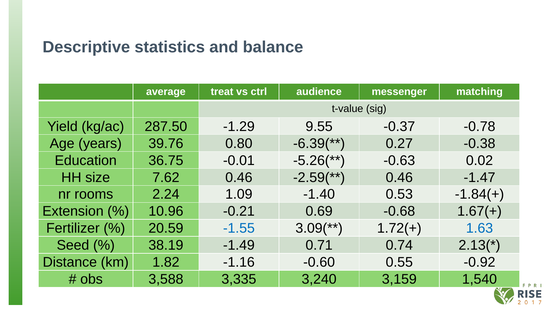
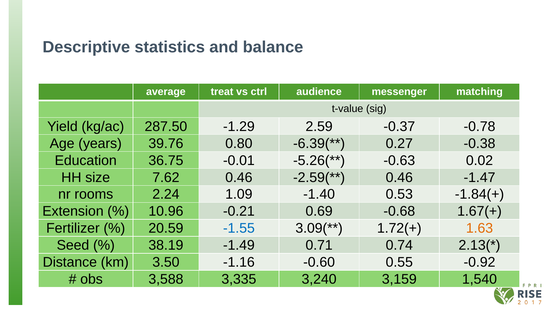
9.55: 9.55 -> 2.59 (319, 126)
1.63 colour: blue -> orange (480, 228)
1.82: 1.82 -> 3.50 (166, 262)
